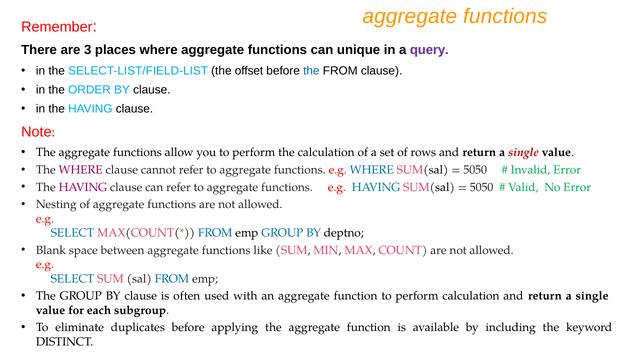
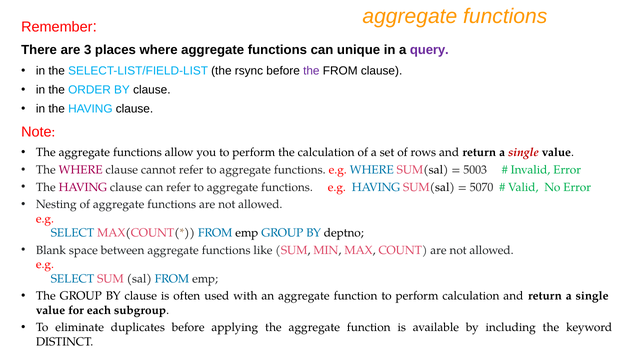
offset: offset -> rsync (249, 71)
the colour: blue -> purple (311, 71)
5050: 5050 -> 5003 (475, 170)
5050: 5050 -> 5070 (482, 187)
